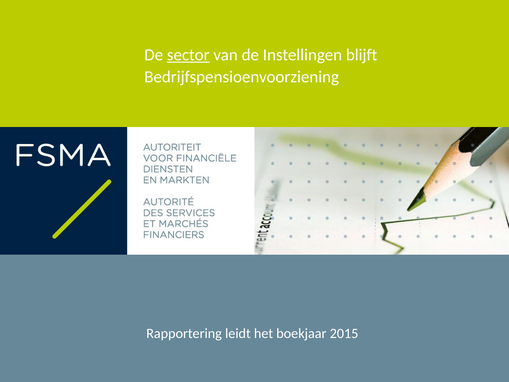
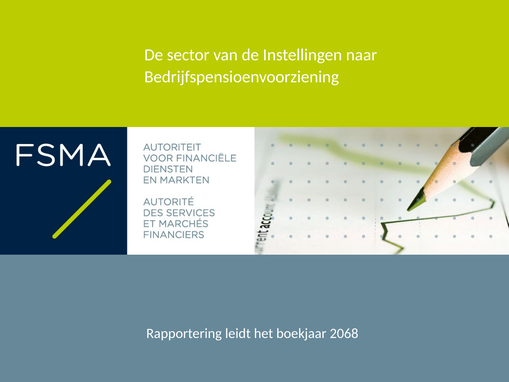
sector underline: present -> none (188, 55)
blijft: blijft -> naar (362, 55)
2015: 2015 -> 2068 (344, 333)
